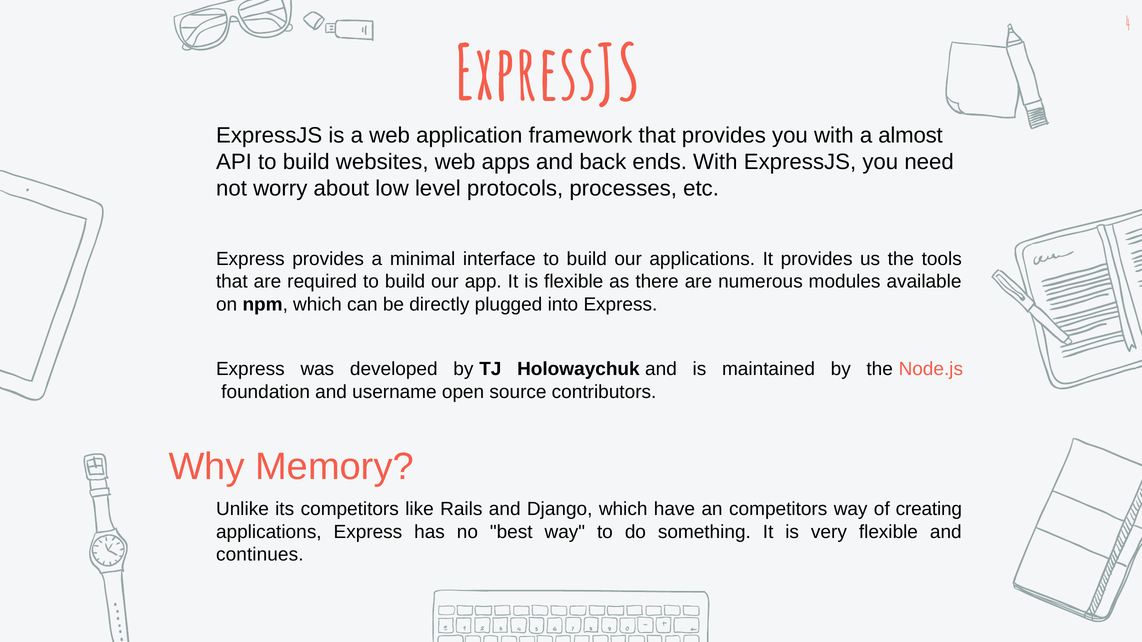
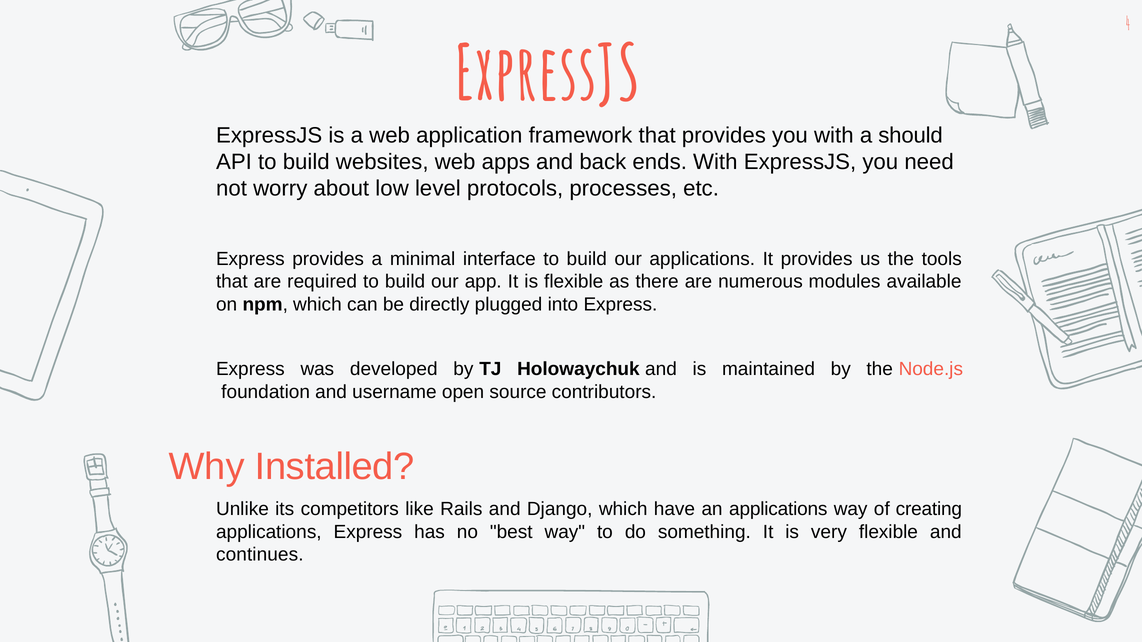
almost: almost -> should (911, 135)
Memory: Memory -> Installed (335, 467)
an competitors: competitors -> applications (778, 509)
